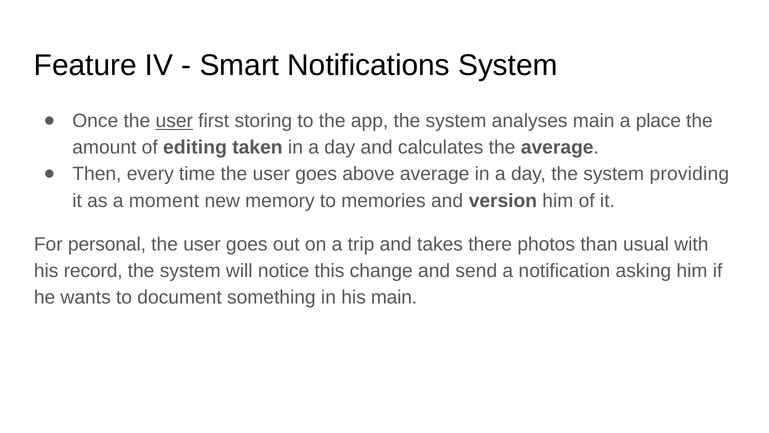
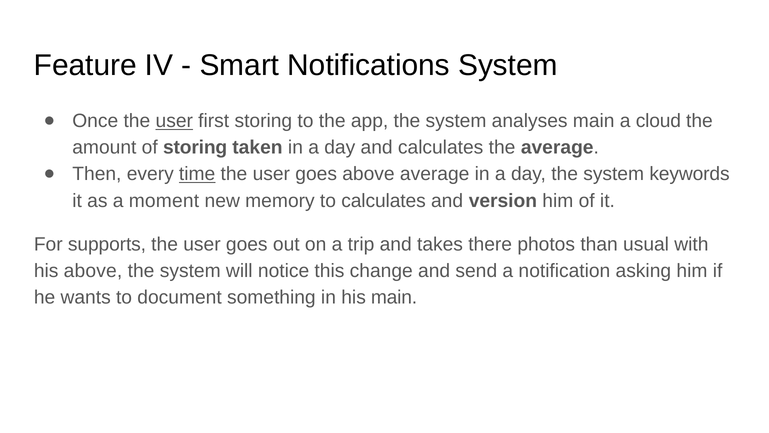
place: place -> cloud (658, 121)
of editing: editing -> storing (195, 147)
time underline: none -> present (197, 174)
providing: providing -> keywords (690, 174)
to memories: memories -> calculates (384, 200)
personal: personal -> supports (107, 244)
his record: record -> above (93, 271)
